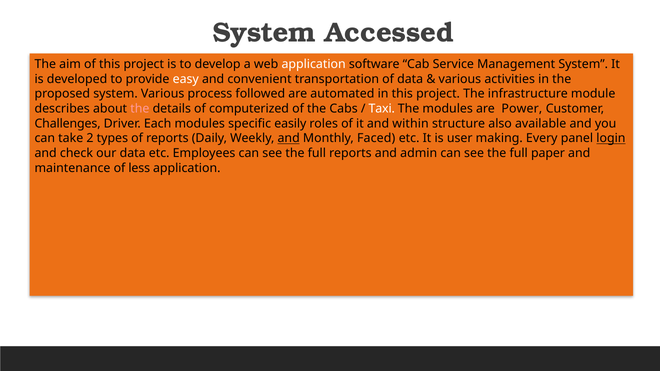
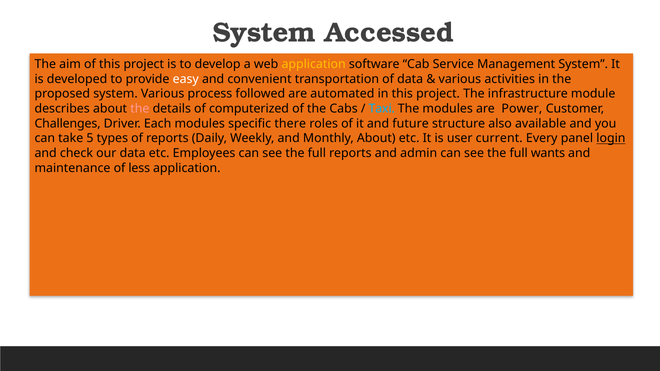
application colour: white -> yellow (314, 64)
Taxi colour: white -> light blue (382, 109)
easily: easily -> there (290, 124)
within: within -> future (411, 124)
2: 2 -> 5 (90, 138)
and underline: present -> none (289, 138)
Monthly Faced: Faced -> About (376, 138)
making: making -> current (499, 138)
paper: paper -> wants (548, 153)
